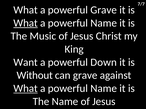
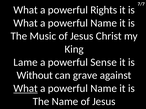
powerful Grave: Grave -> Rights (104, 10)
What underline: present -> none (26, 23)
Want: Want -> Lame (26, 62)
Down: Down -> Sense (104, 62)
